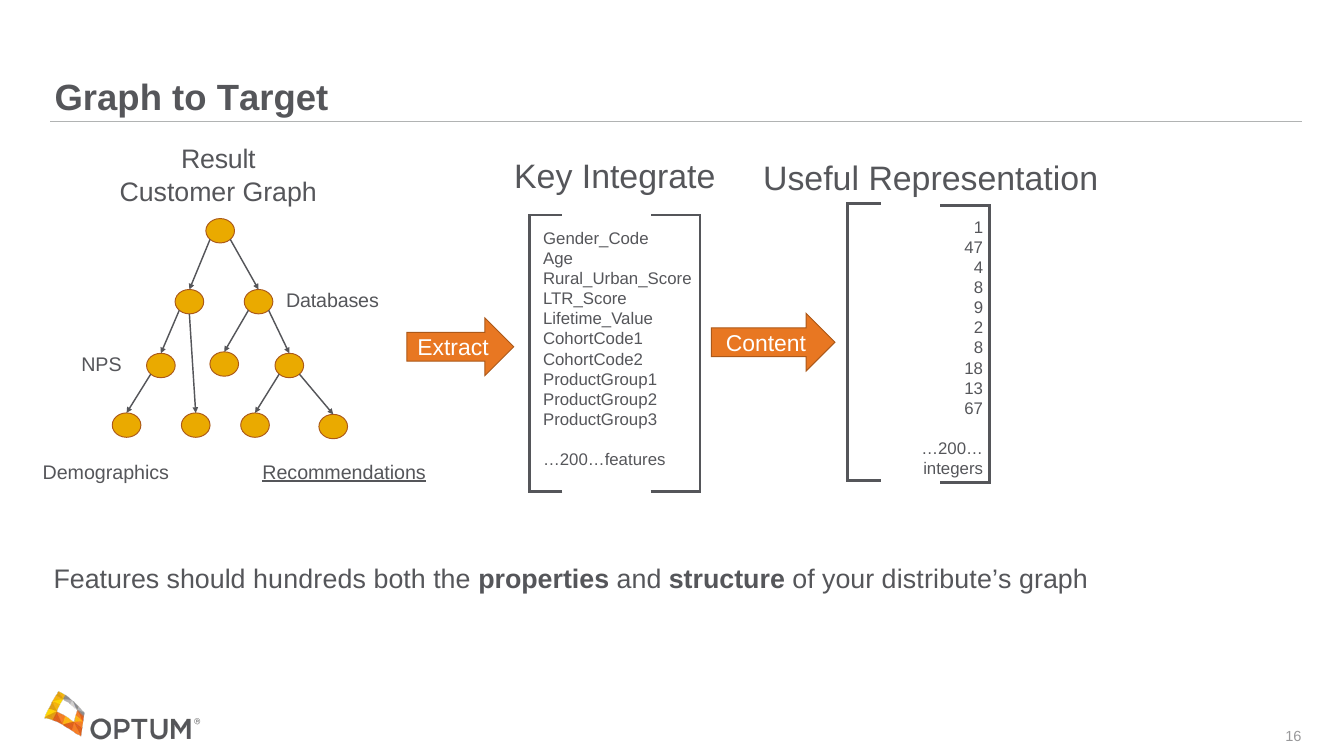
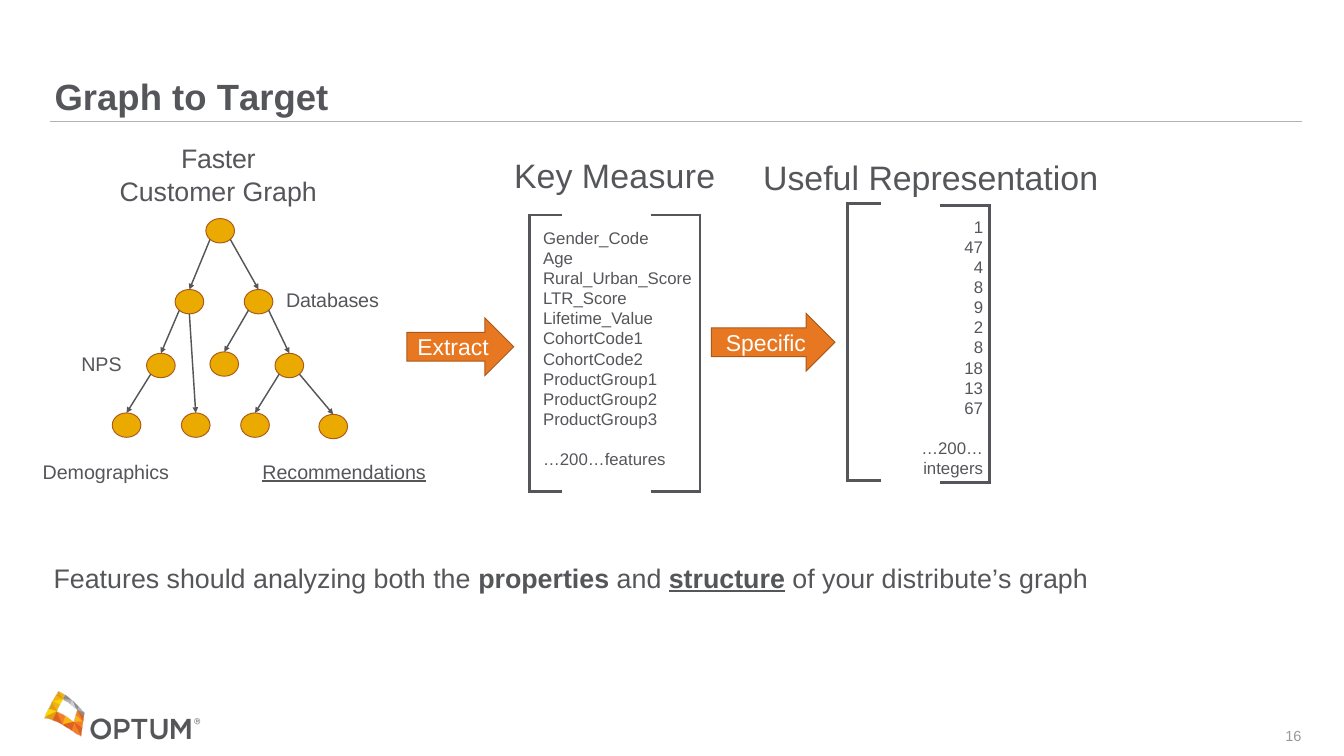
Result: Result -> Faster (218, 160)
Integrate: Integrate -> Measure (649, 178)
Content: Content -> Specific (766, 344)
hundreds: hundreds -> analyzing (310, 580)
structure underline: none -> present (727, 580)
